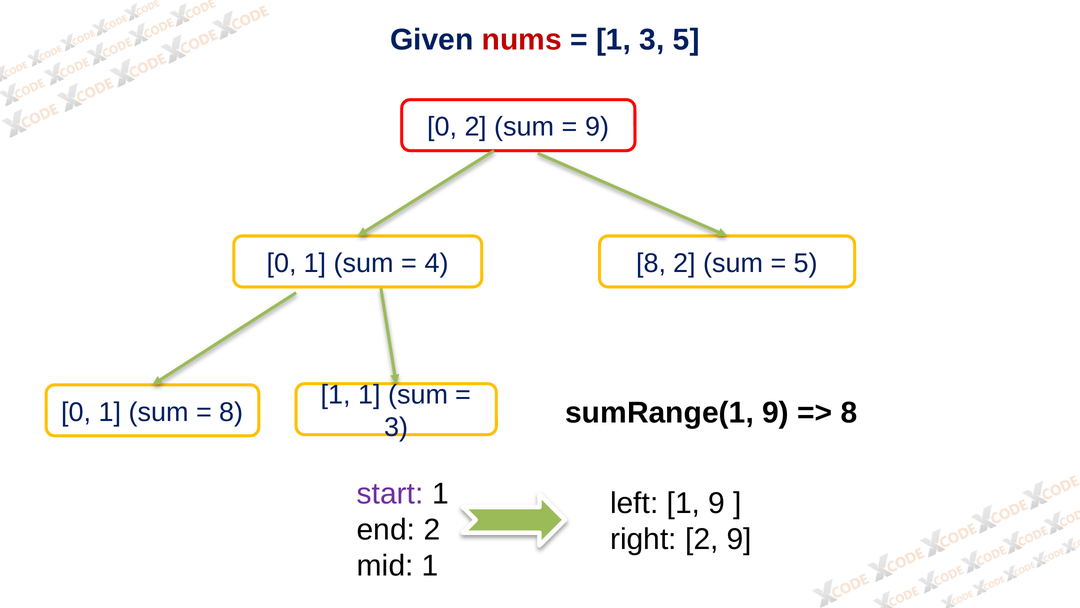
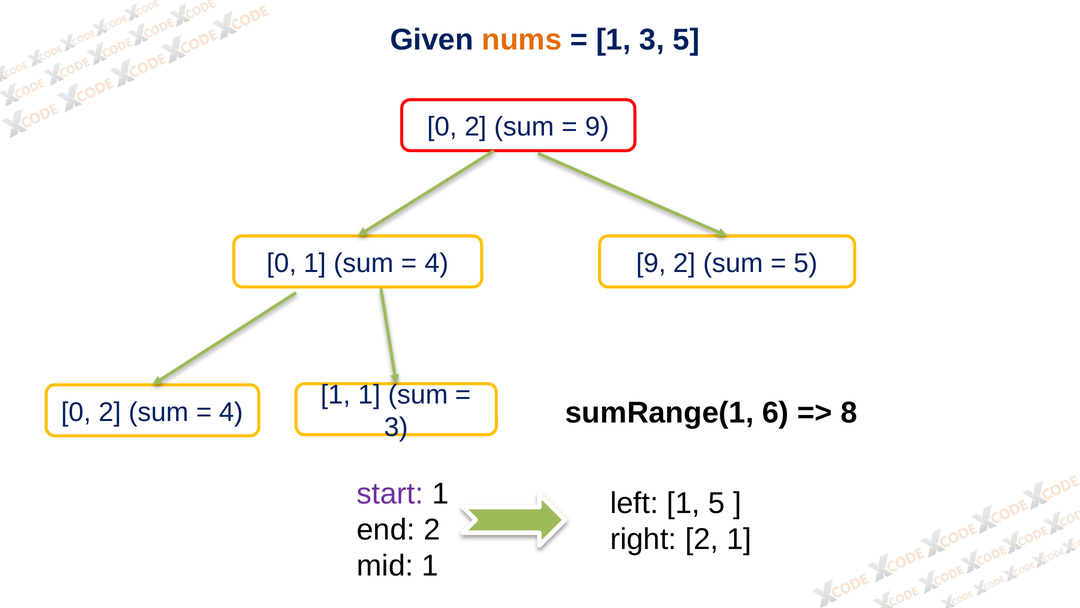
nums colour: red -> orange (522, 40)
4 8: 8 -> 9 (651, 263)
1: 1 -> 2 (110, 412)
8: 8 -> 4 (231, 412)
sumRange(1 9: 9 -> 6 (776, 413)
1 9: 9 -> 5 (717, 503)
2 9: 9 -> 1 (739, 539)
